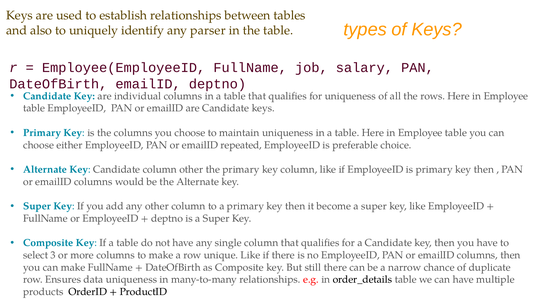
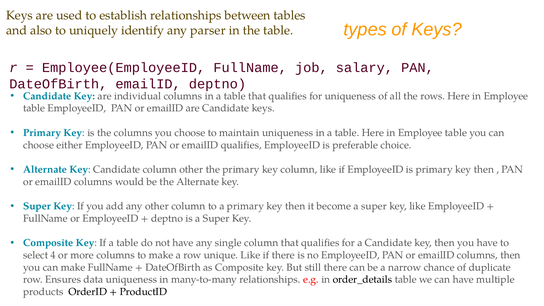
emailID repeated: repeated -> qualifies (241, 145)
3: 3 -> 4 (53, 255)
